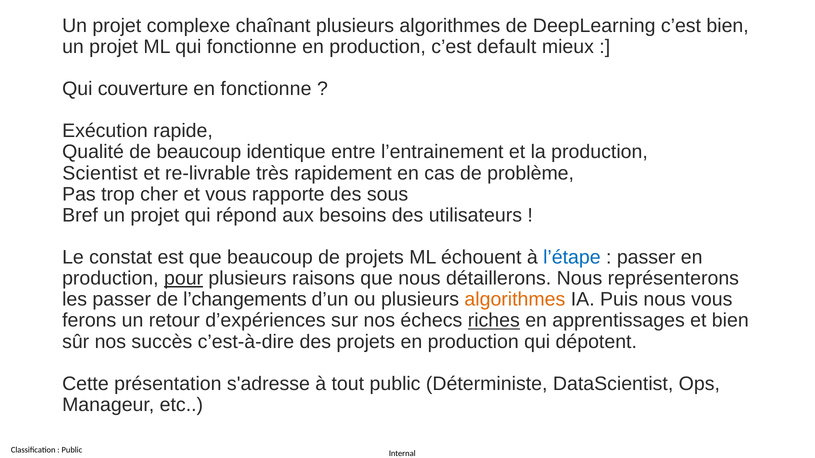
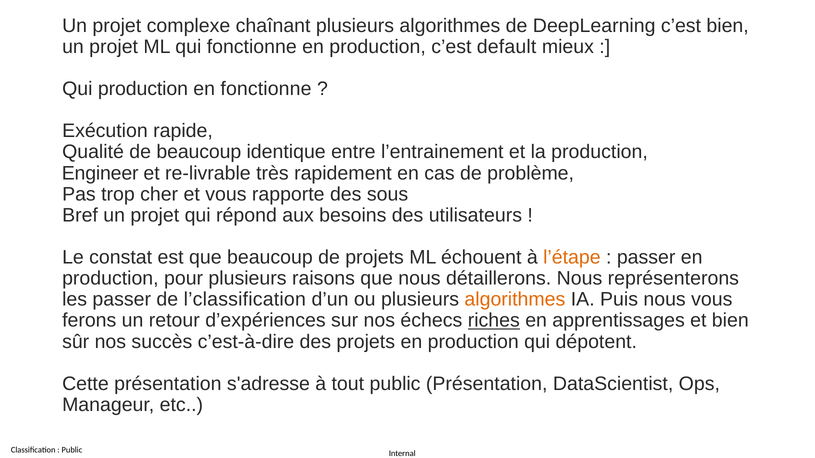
Qui couverture: couverture -> production (143, 89)
Scientist: Scientist -> Engineer (100, 173)
l’étape colour: blue -> orange (572, 258)
pour underline: present -> none (184, 279)
l’changements: l’changements -> l’classification (245, 300)
public Déterministe: Déterministe -> Présentation (487, 384)
